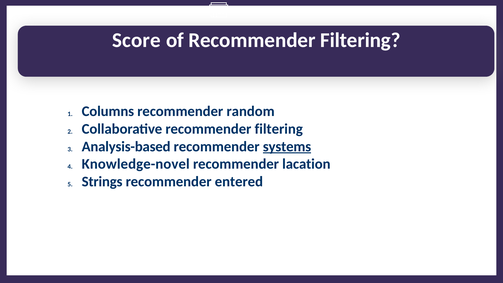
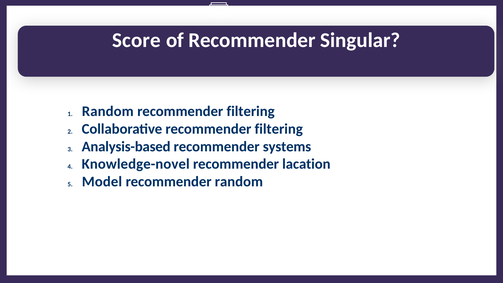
of Recommender Filtering: Filtering -> Singular (360, 40)
Columns: Columns -> Random (108, 111)
random: random -> filtering (251, 111)
systems underline: present -> none (287, 147)
Strings: Strings -> Model (102, 182)
recommender entered: entered -> random (239, 182)
